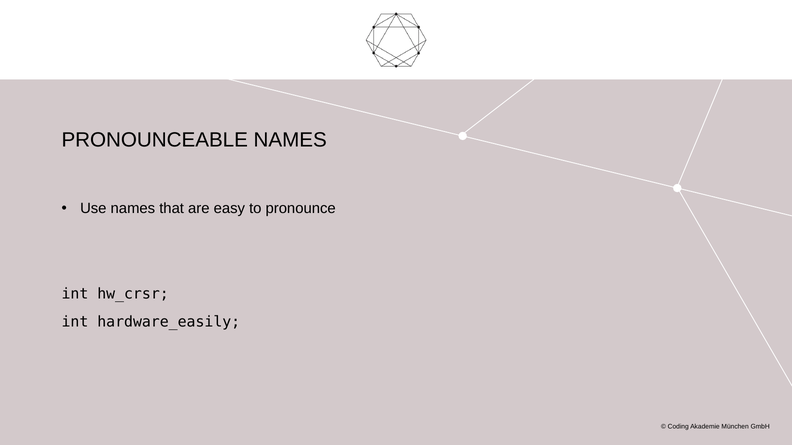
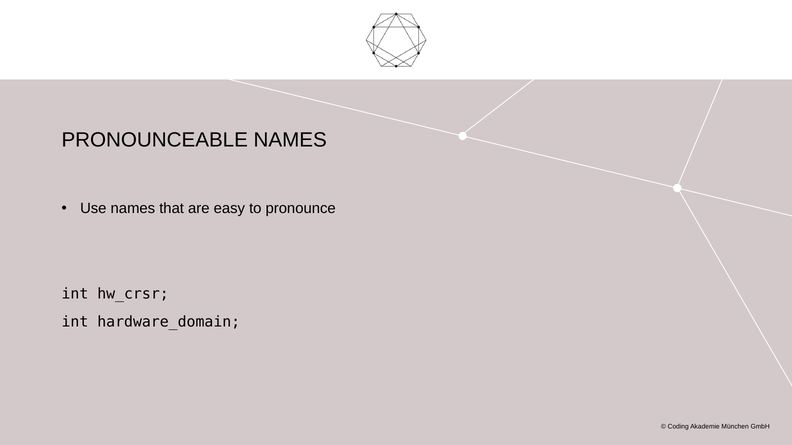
hardware_easily: hardware_easily -> hardware_domain (169, 322)
